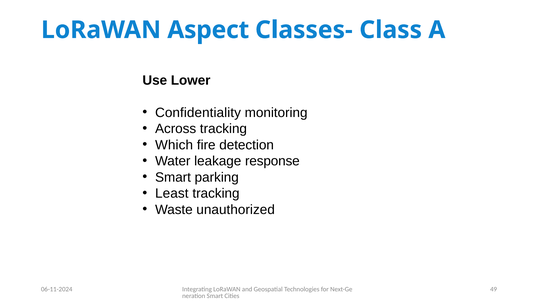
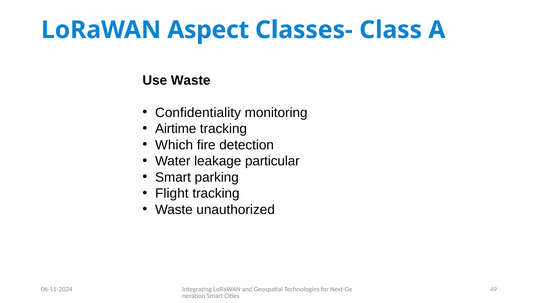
Use Lower: Lower -> Waste (191, 80)
Across: Across -> Airtime (176, 129)
response: response -> particular (272, 161)
Least: Least -> Flight (172, 193)
